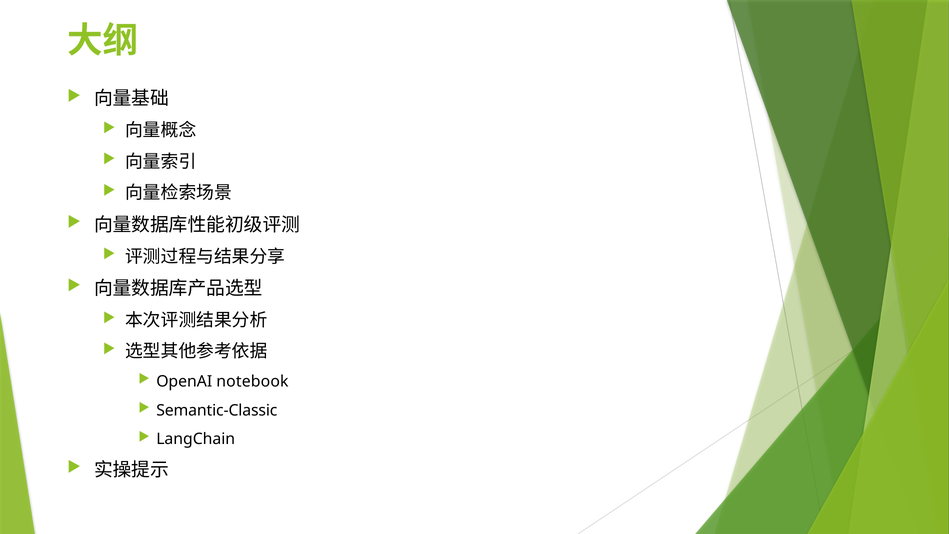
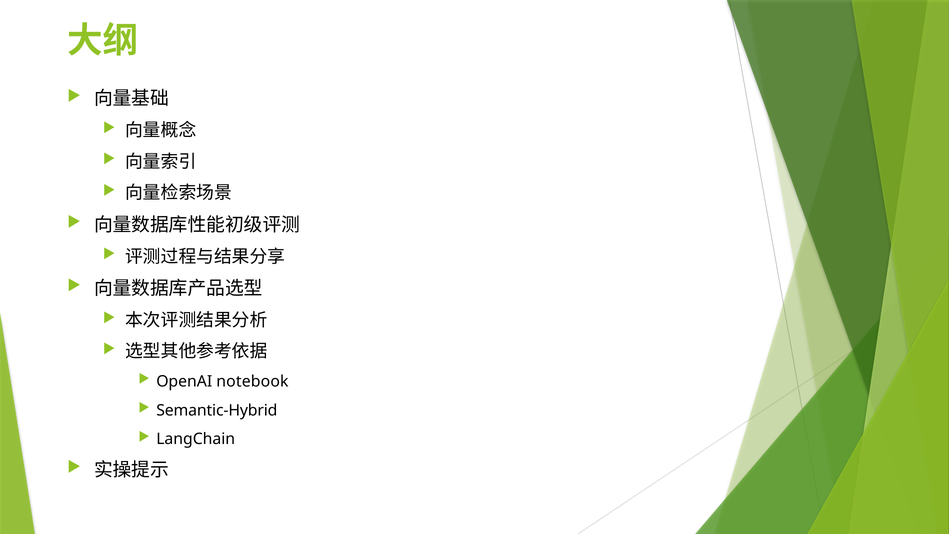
Semantic-Classic: Semantic-Classic -> Semantic-Hybrid (217, 410)
